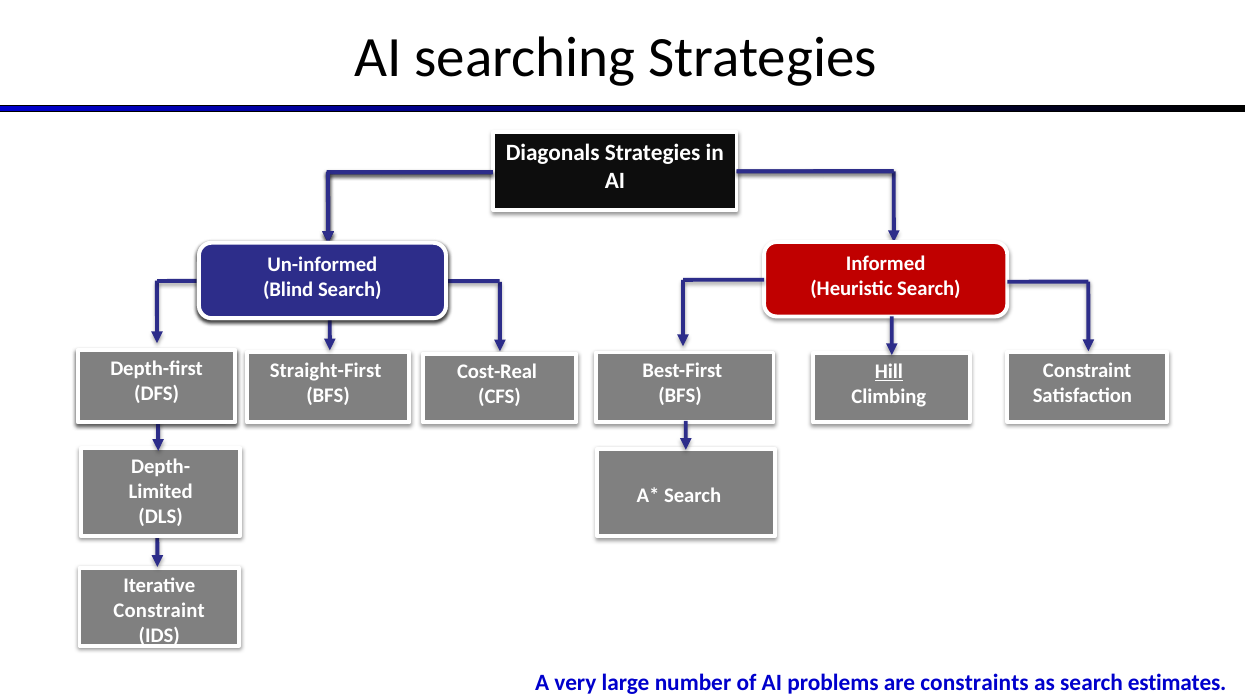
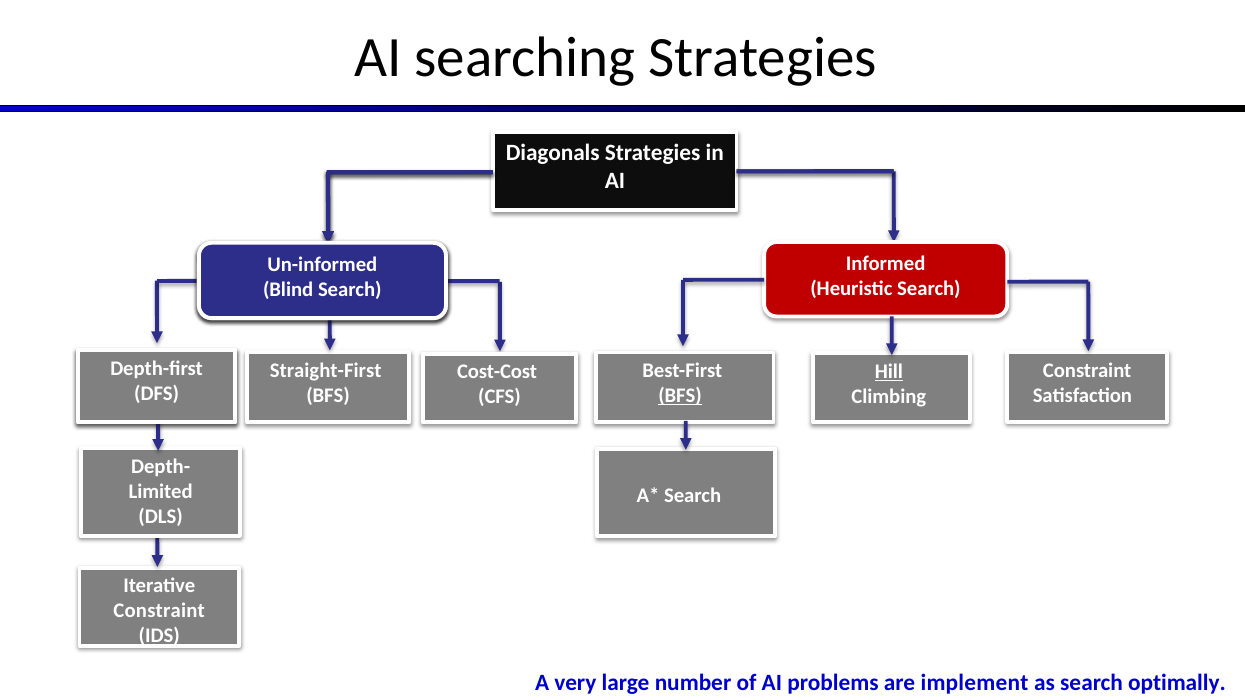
Cost-Real: Cost-Real -> Cost-Cost (497, 372)
BFS underline: none -> present (680, 396)
constraints: constraints -> implement (974, 683)
estimates: estimates -> optimally (1177, 683)
